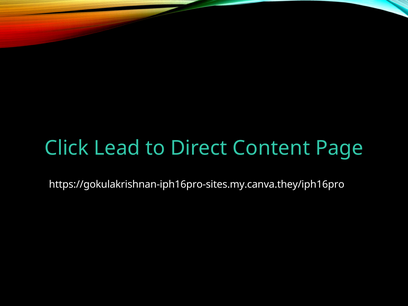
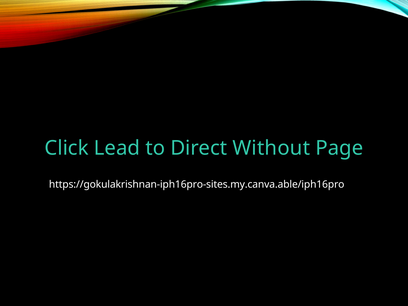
Content: Content -> Without (271, 148)
https://gokulakrishnan-iph16pro-sites.my.canva.they/iph16pro: https://gokulakrishnan-iph16pro-sites.my.canva.they/iph16pro -> https://gokulakrishnan-iph16pro-sites.my.canva.able/iph16pro (197, 184)
